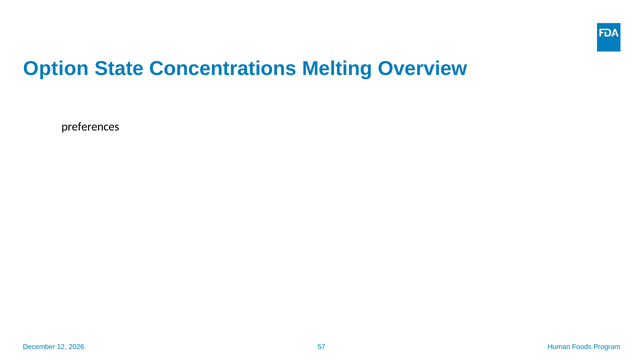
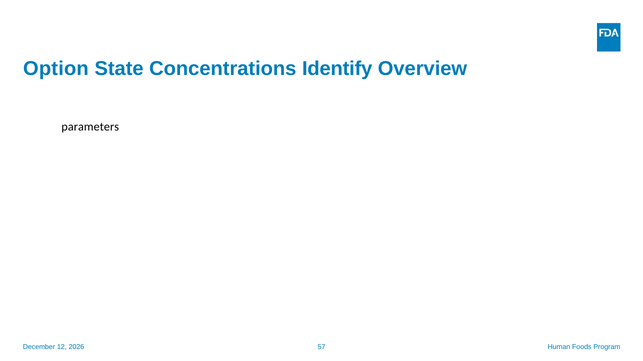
Melting: Melting -> Identify (337, 69)
preferences: preferences -> parameters (90, 127)
